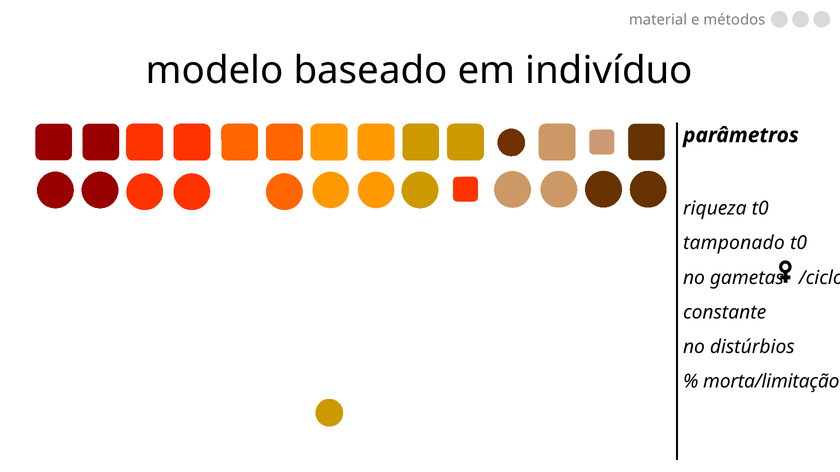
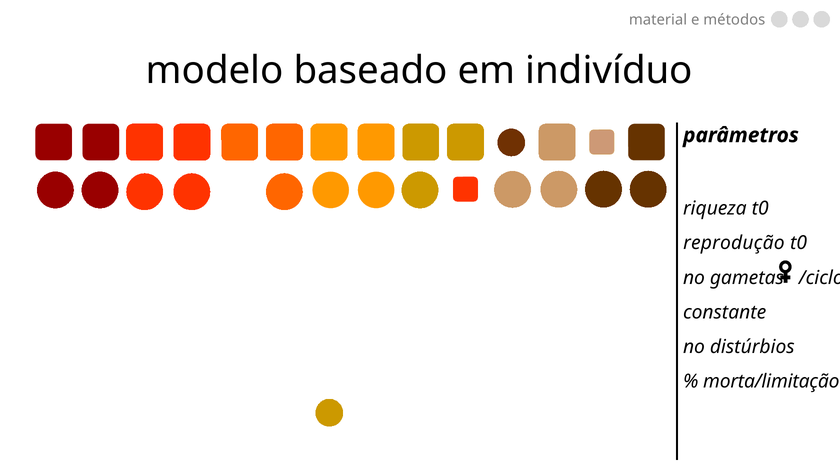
tamponado: tamponado -> reprodução (734, 243)
